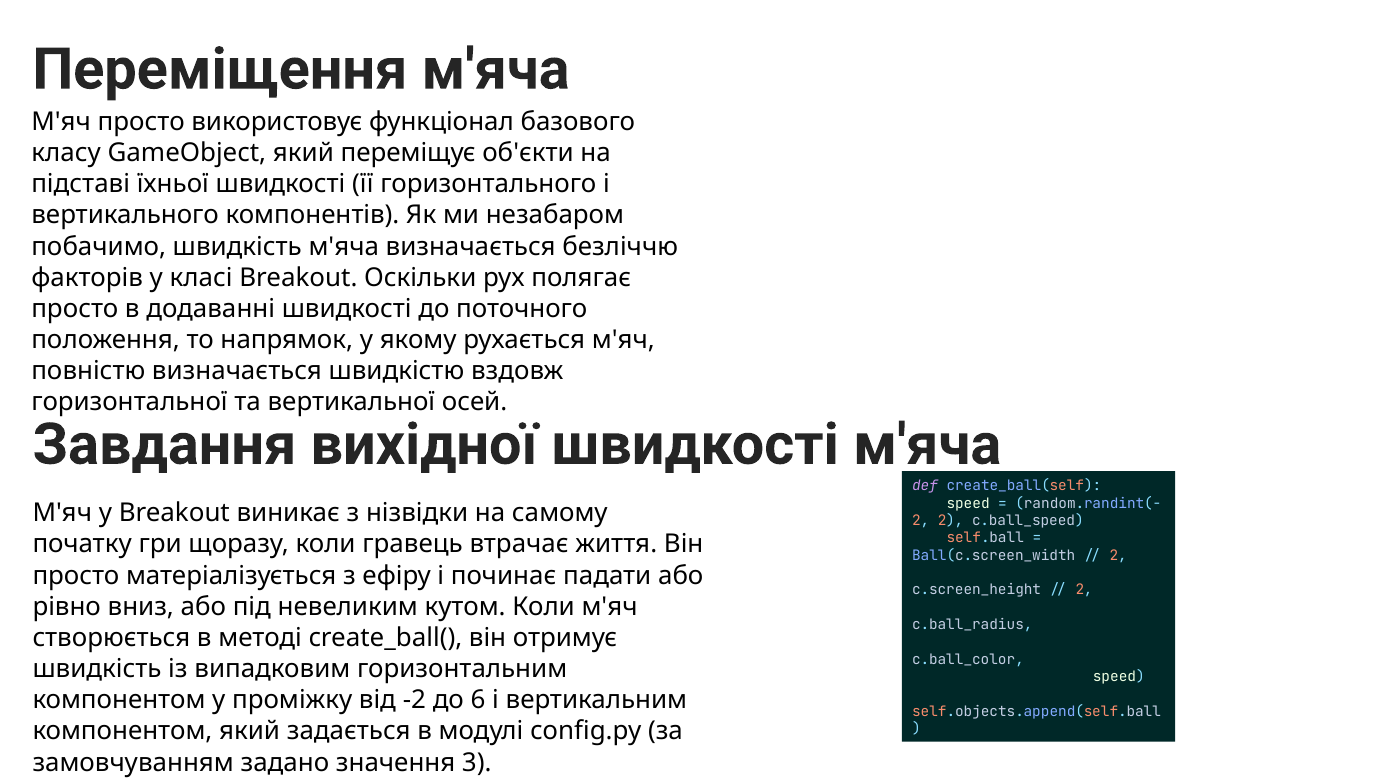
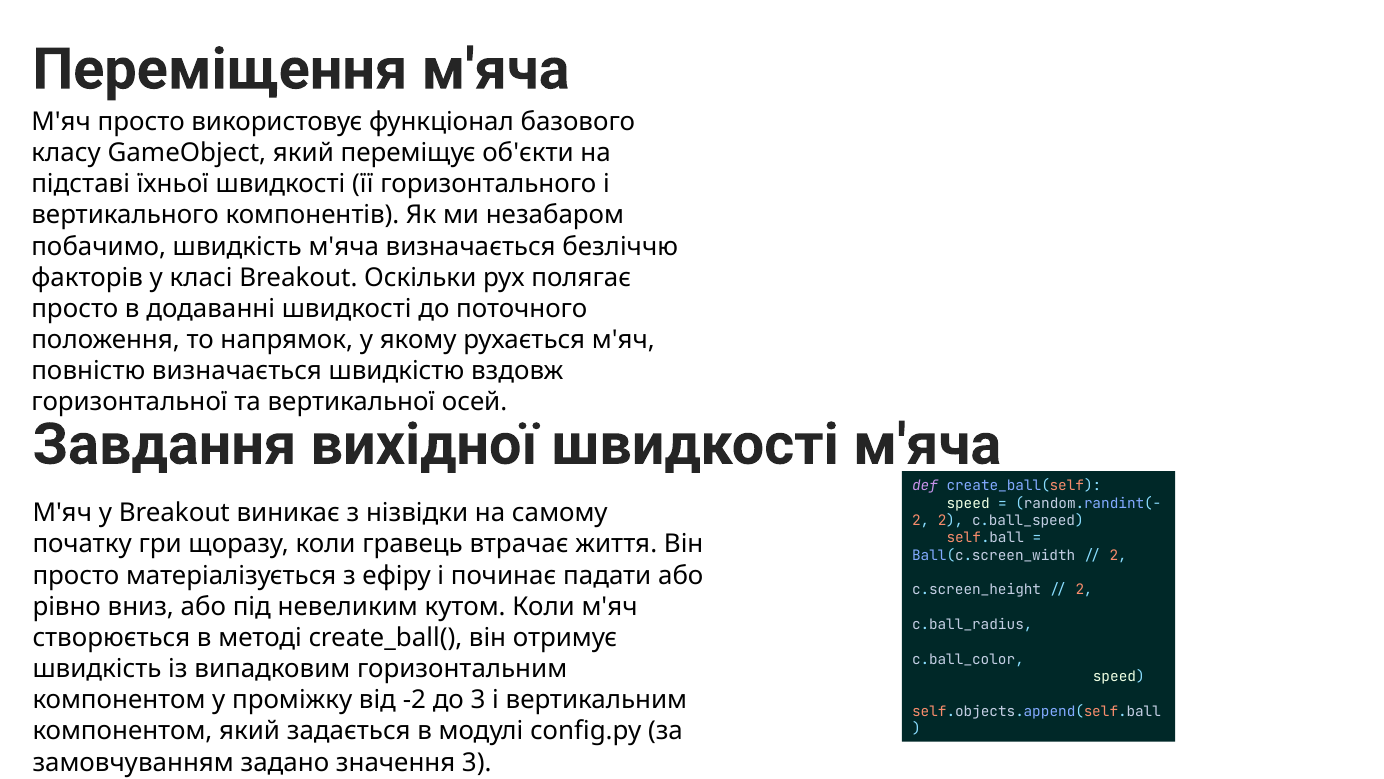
до 6: 6 -> 3 (478, 700)
